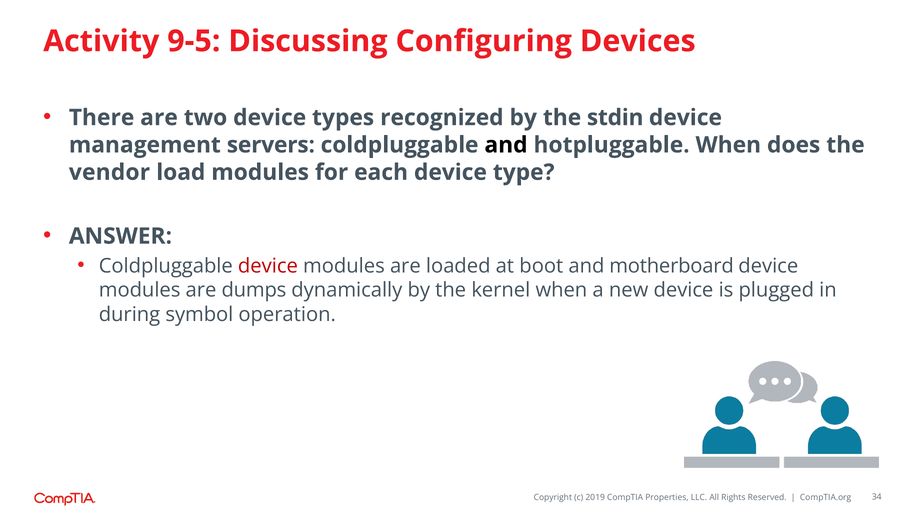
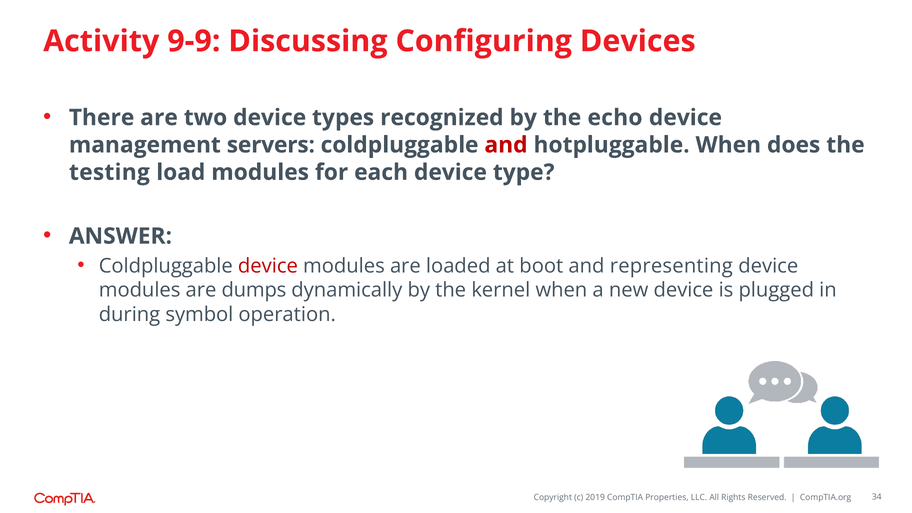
9-5: 9-5 -> 9-9 (194, 41)
stdin: stdin -> echo (615, 118)
and colour: black -> red (506, 145)
vendor: vendor -> testing (109, 172)
motherboard: motherboard -> representing (671, 266)
